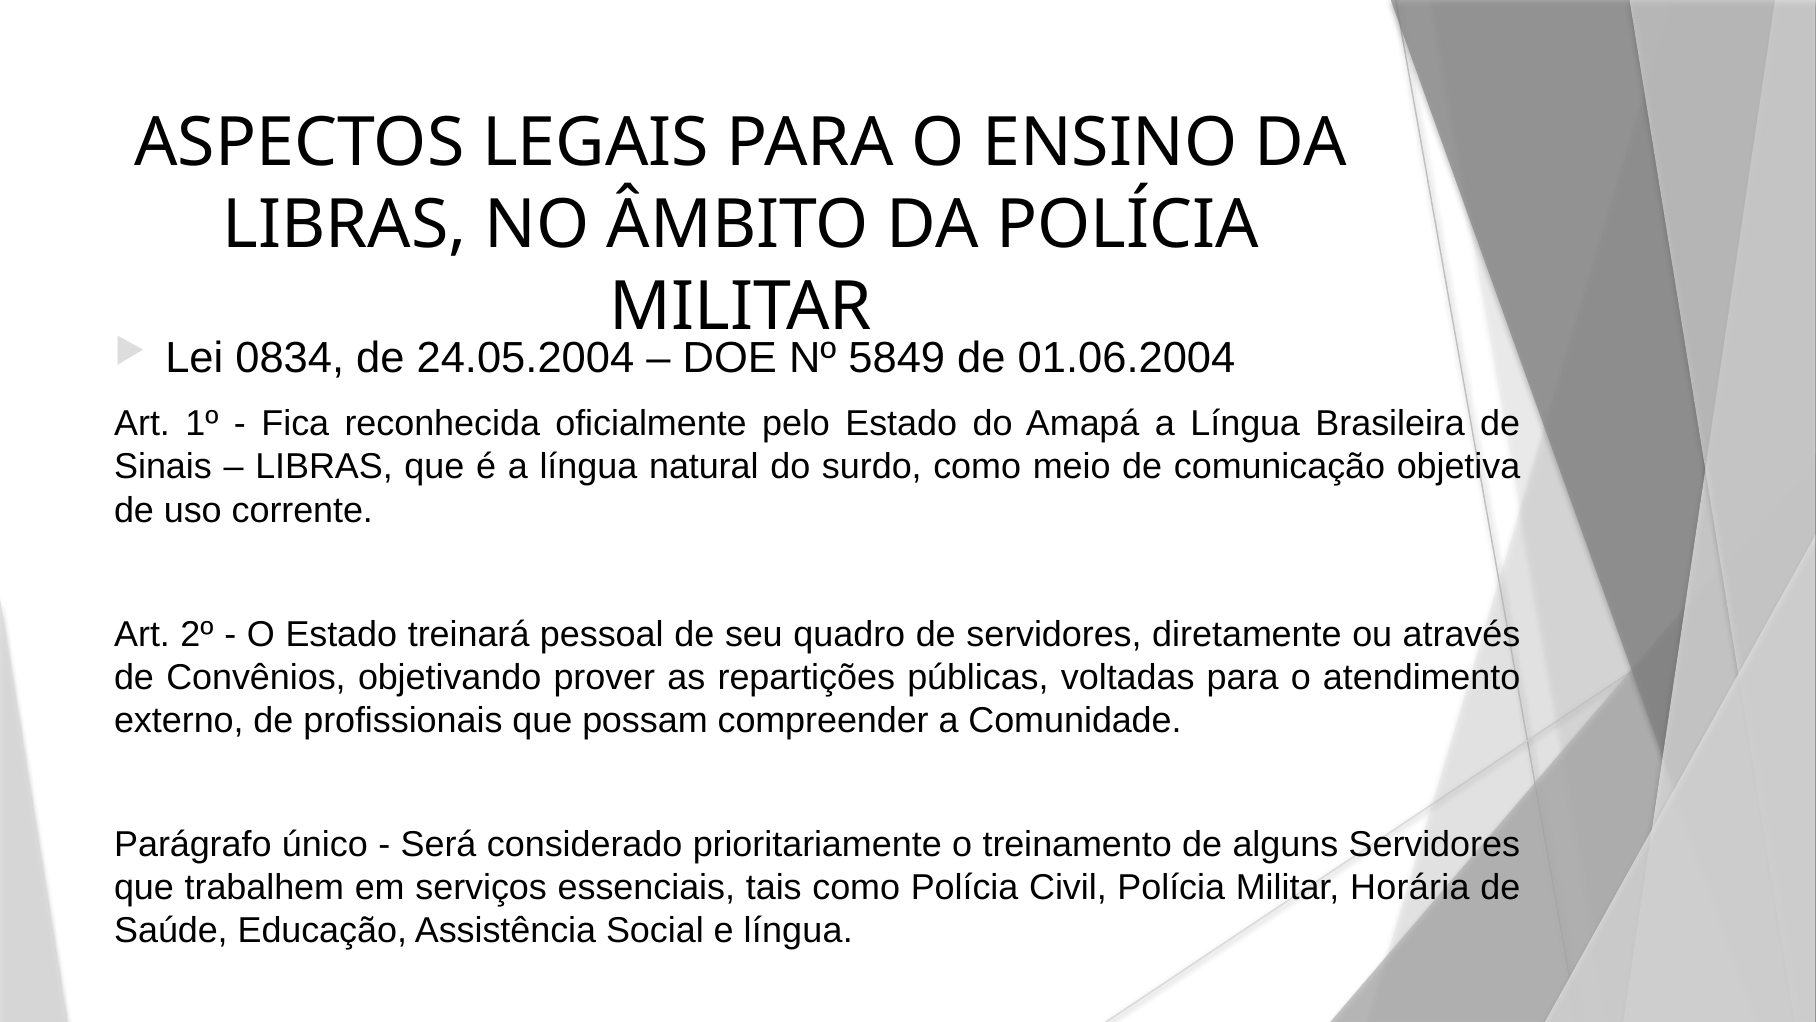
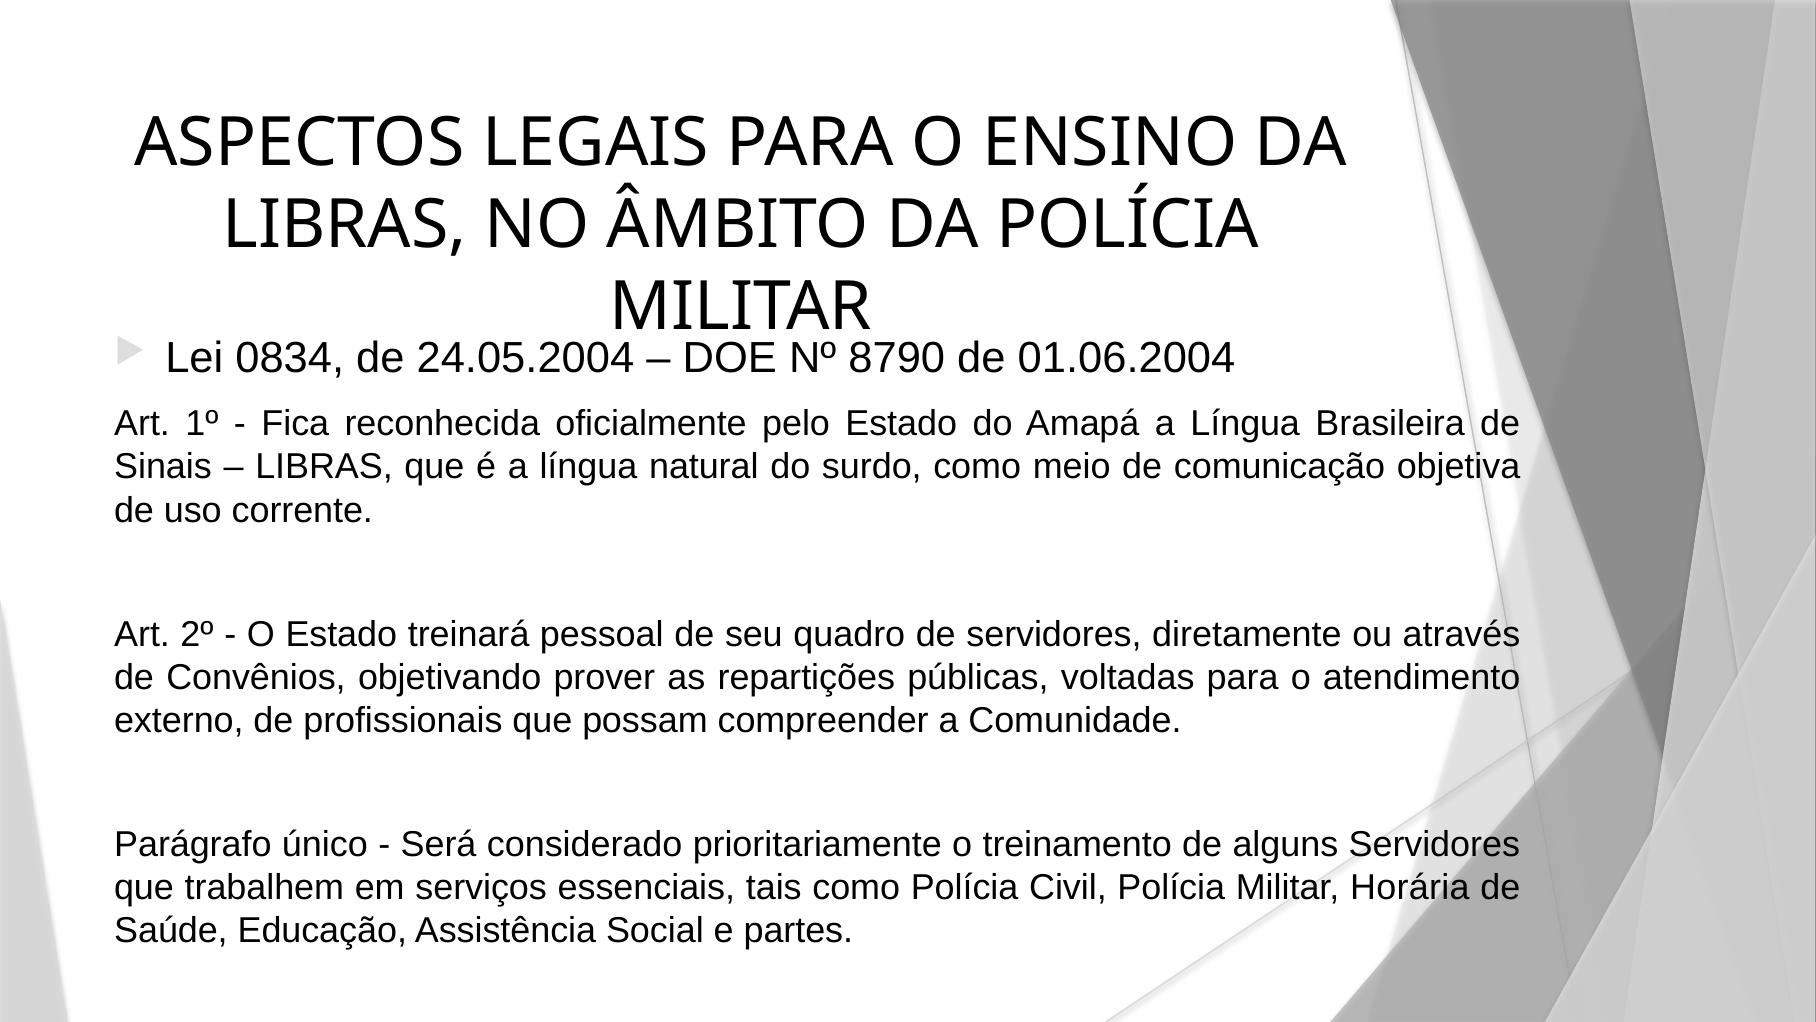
5849: 5849 -> 8790 (897, 358)
e língua: língua -> partes (798, 931)
